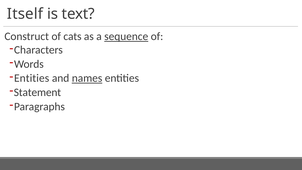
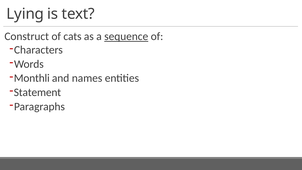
Itself: Itself -> Lying (25, 14)
Entities: Entities -> Monthli (32, 78)
names underline: present -> none (87, 78)
